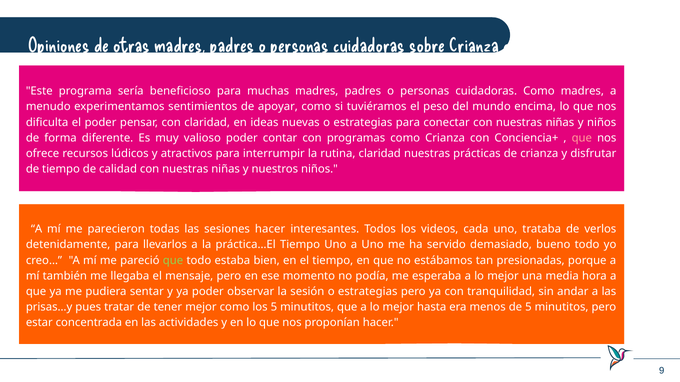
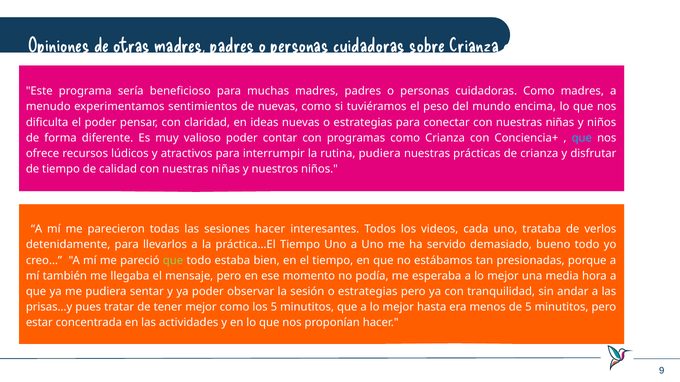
de apoyar: apoyar -> nuevas (278, 107)
que colour: pink -> light blue (582, 138)
rutina claridad: claridad -> pudiera (380, 154)
